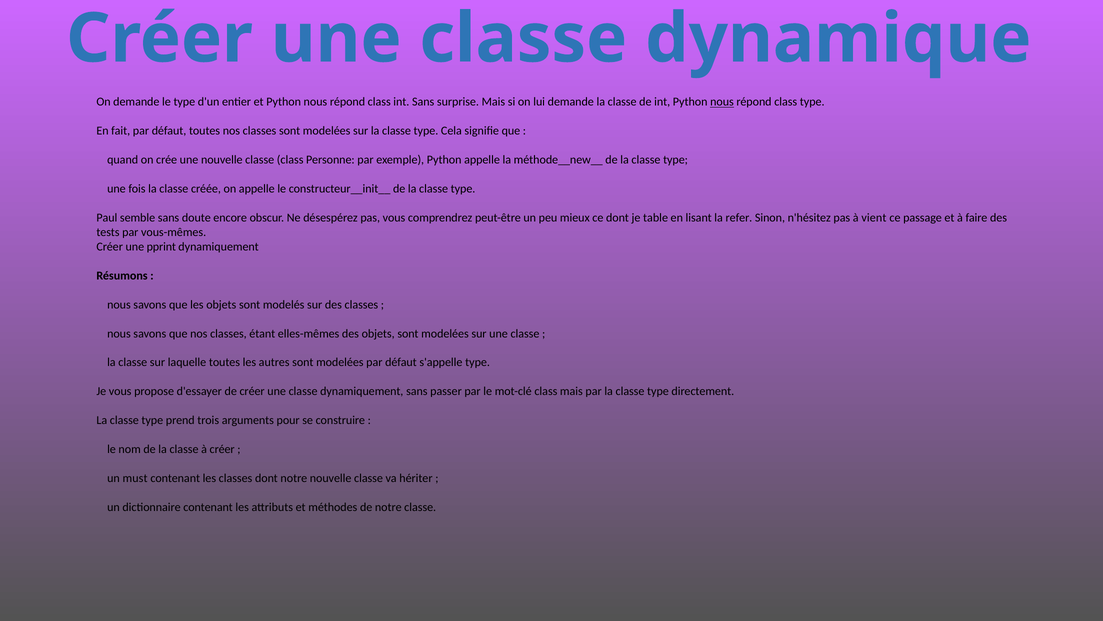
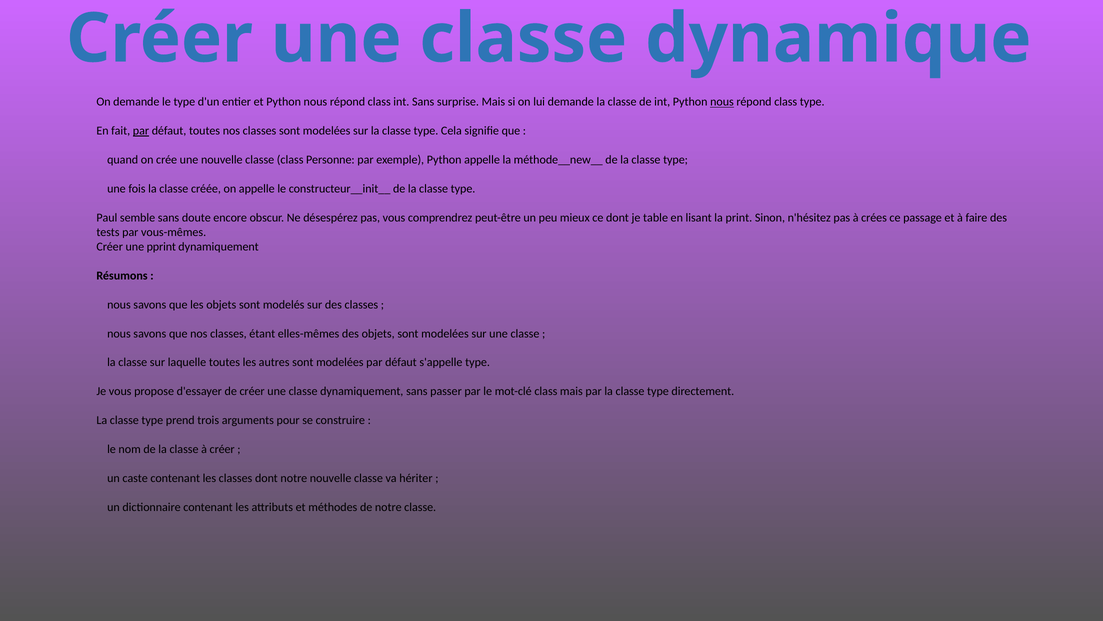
par underline: none -> present (141, 131)
refer: refer -> print (739, 218)
vient: vient -> crées (874, 218)
must: must -> caste (135, 478)
